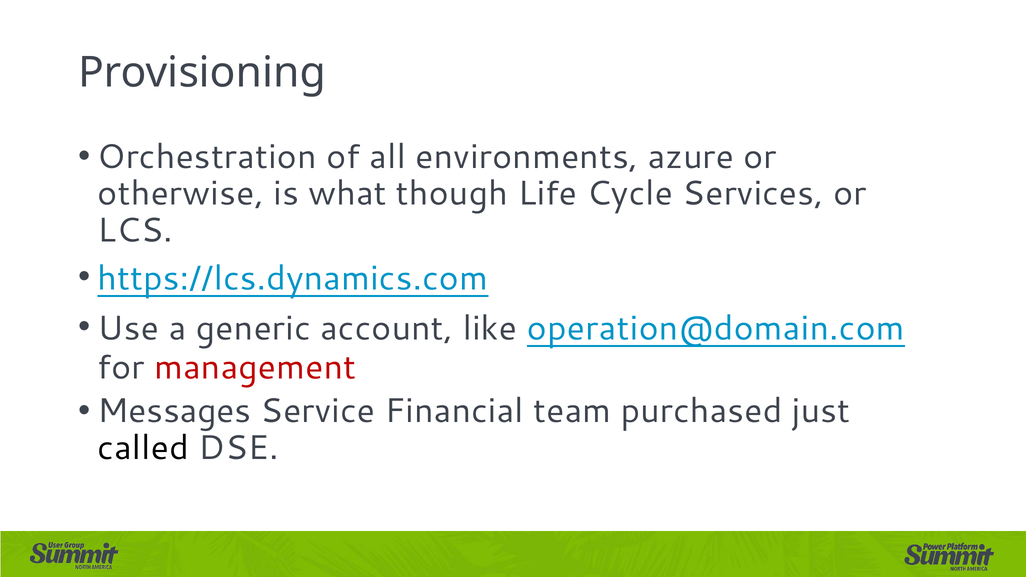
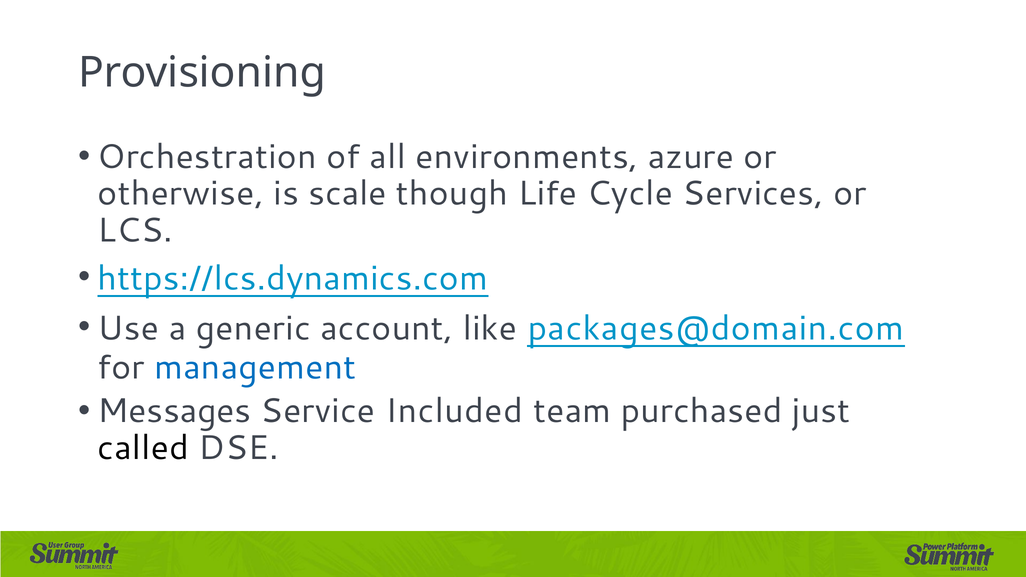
what: what -> scale (348, 194)
operation@domain.com: operation@domain.com -> packages@domain.com (716, 329)
management colour: red -> blue (255, 368)
Financial: Financial -> Included (454, 411)
